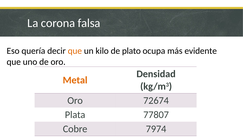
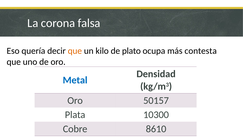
evidente: evidente -> contesta (201, 51)
Metal colour: orange -> blue (75, 80)
72674: 72674 -> 50157 (156, 100)
77807: 77807 -> 10300 (156, 114)
7974: 7974 -> 8610 (156, 129)
